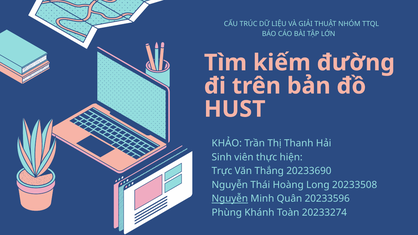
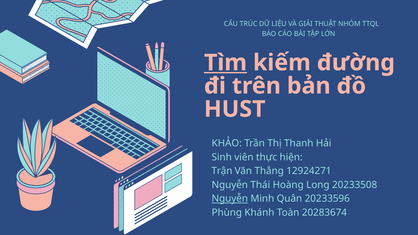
Tìm underline: none -> present (225, 63)
Trực: Trực -> Trận (222, 171)
20233690: 20233690 -> 12924271 (309, 171)
20233274: 20233274 -> 20283674 (324, 213)
